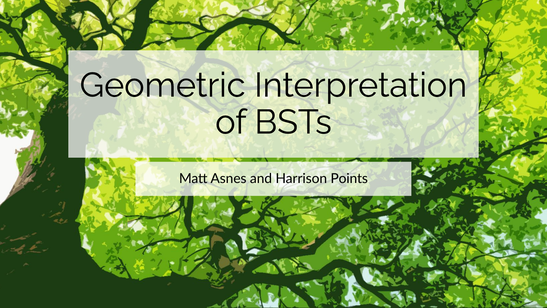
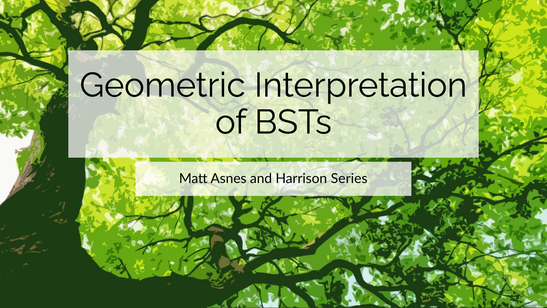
Points: Points -> Series (349, 179)
